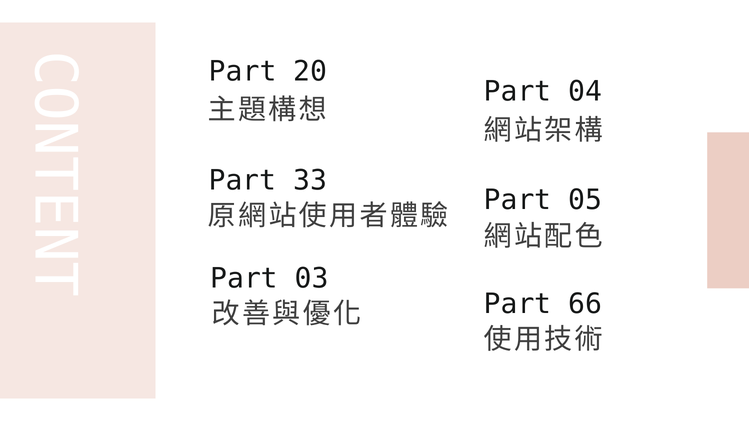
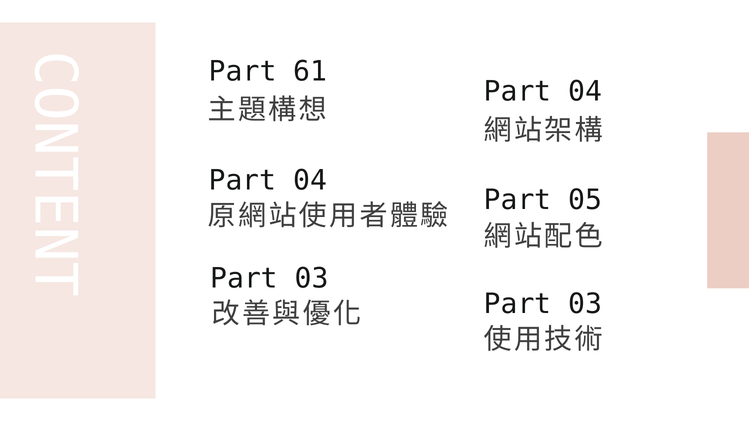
20: 20 -> 61 (310, 72)
33: 33 -> 04 (310, 181)
66: 66 -> 03 (585, 304)
